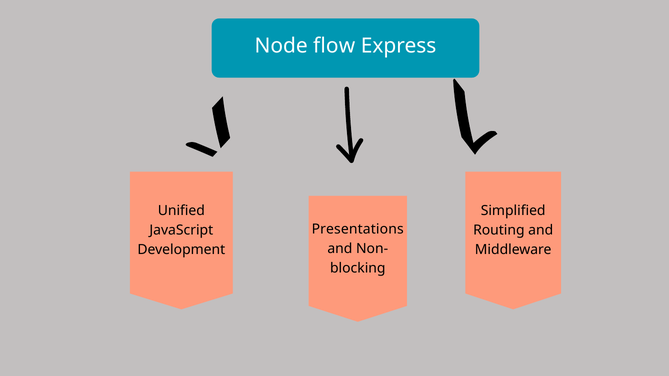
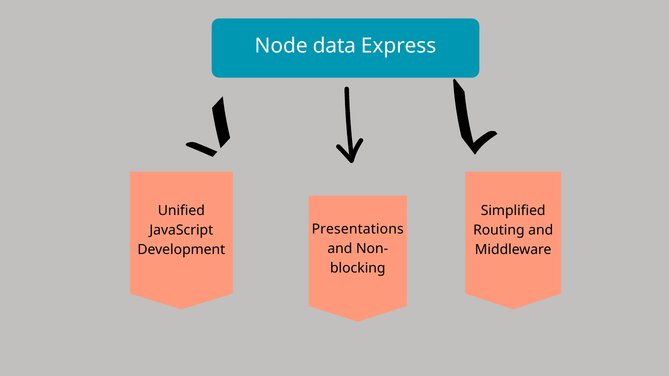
flow: flow -> data (334, 46)
